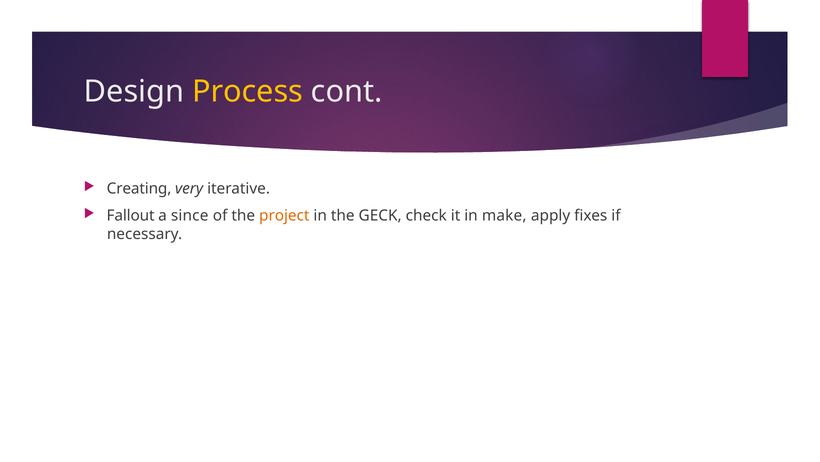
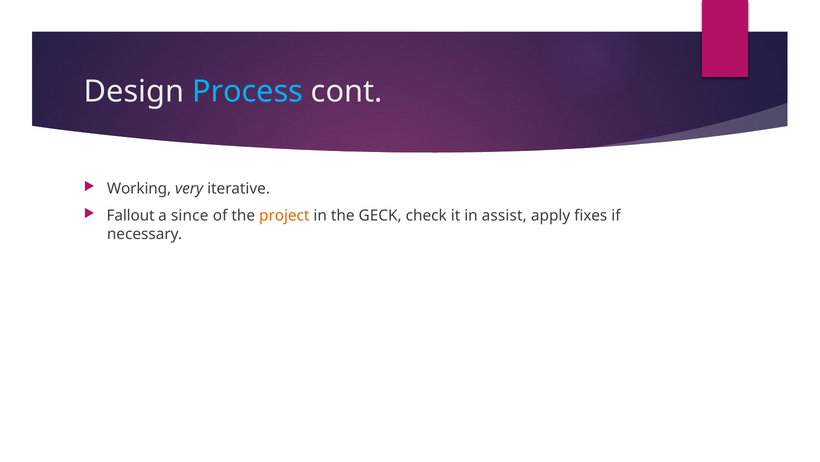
Process colour: yellow -> light blue (248, 91)
Creating: Creating -> Working (139, 188)
make: make -> assist (504, 215)
